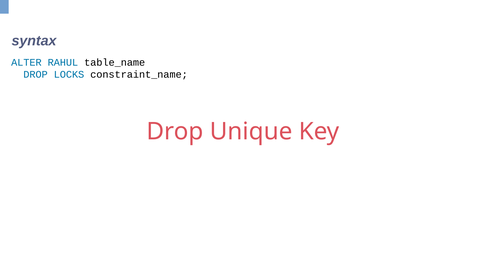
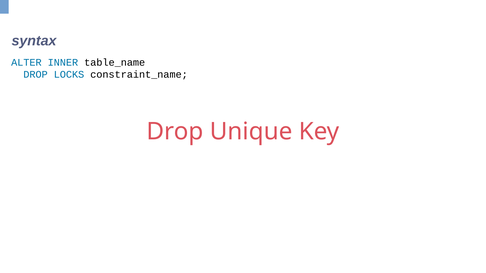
RAHUL: RAHUL -> INNER (63, 63)
